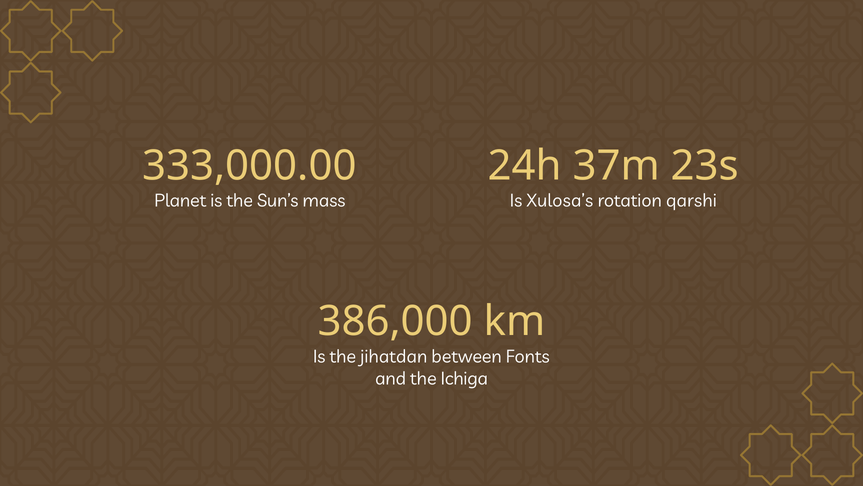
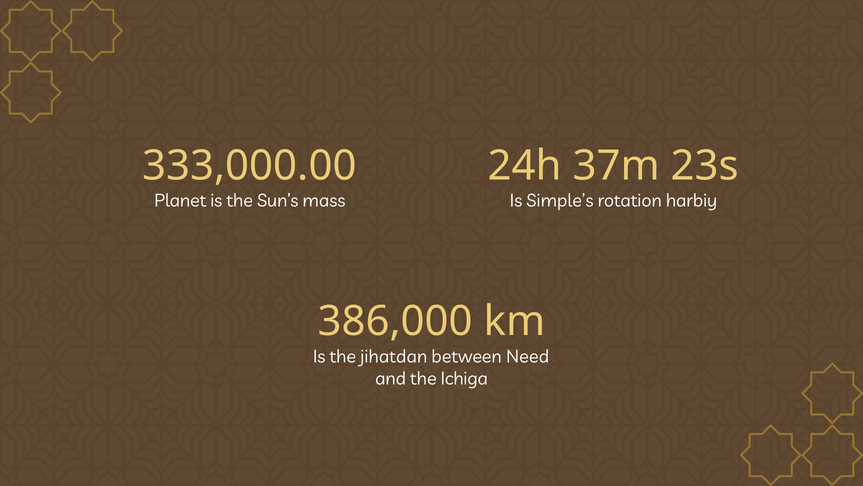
Xulosa’s: Xulosa’s -> Simple’s (560, 201)
qarshi: qarshi -> harbiy (692, 201)
Fonts: Fonts -> Need (528, 357)
